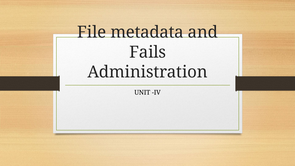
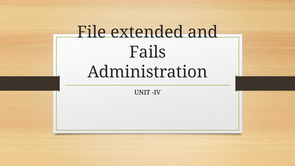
metadata: metadata -> extended (147, 32)
